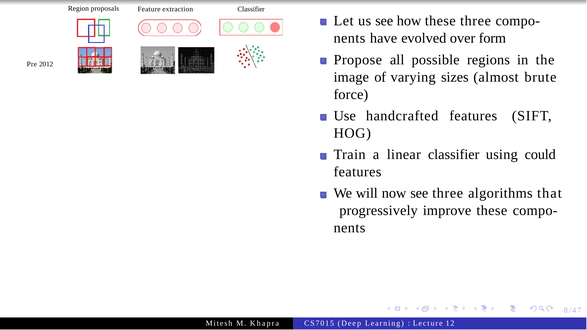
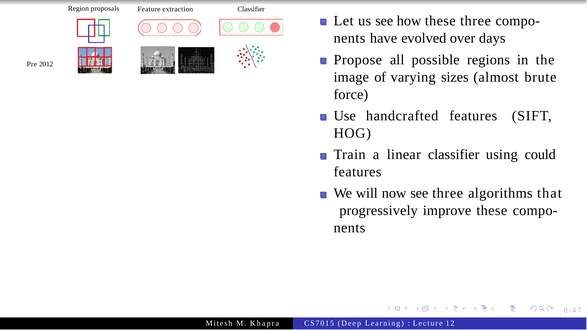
form: form -> days (492, 38)
